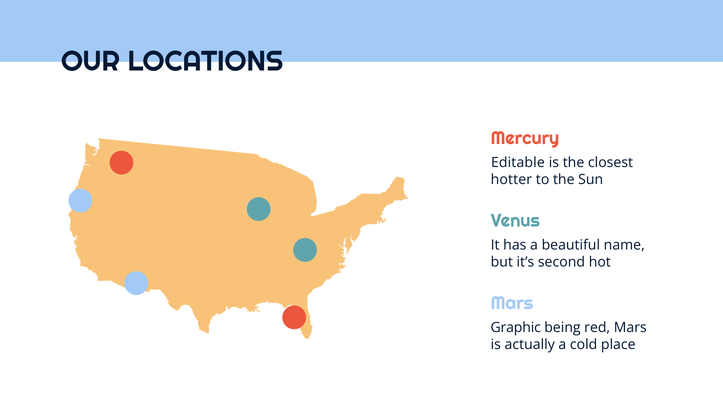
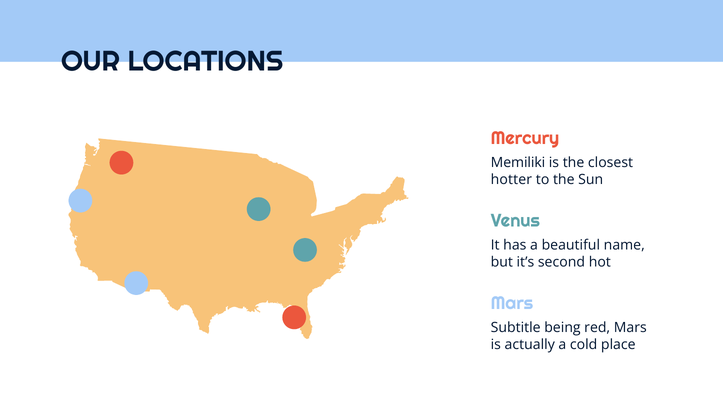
Editable: Editable -> Memiliki (518, 163)
Graphic: Graphic -> Subtitle (516, 328)
